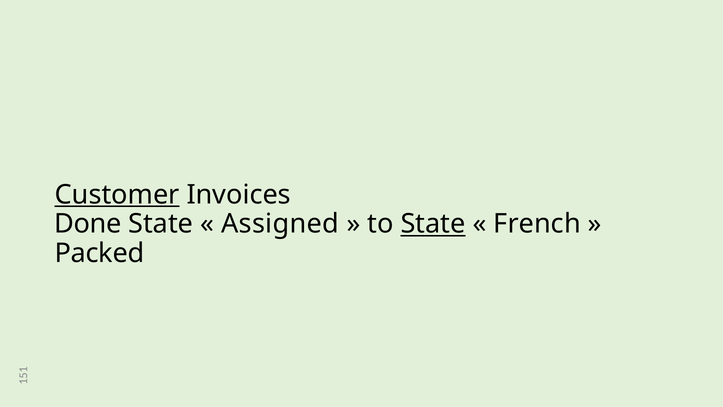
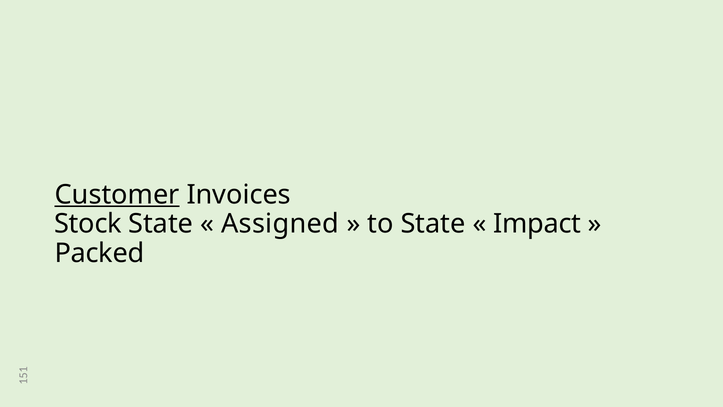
Done: Done -> Stock (88, 224)
State underline: present -> none (433, 224)
French: French -> Impact (537, 224)
